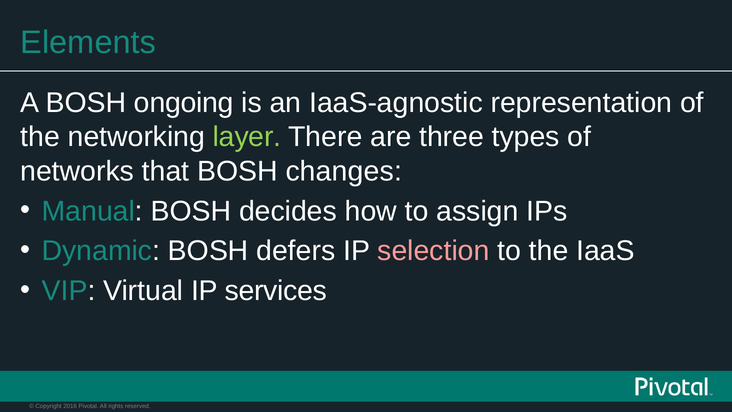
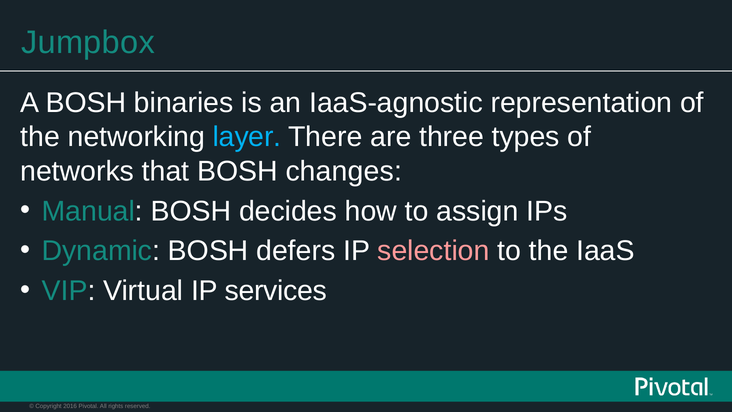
Elements: Elements -> Jumpbox (88, 42)
ongoing: ongoing -> binaries (184, 103)
layer colour: light green -> light blue (247, 137)
